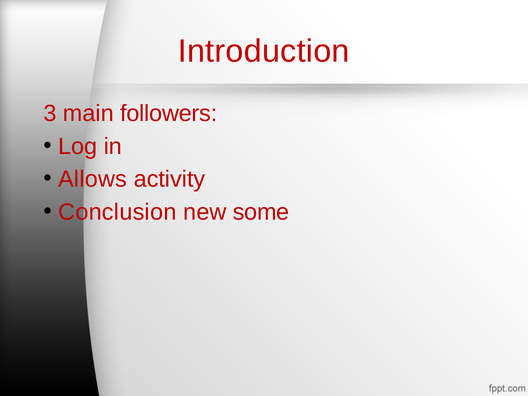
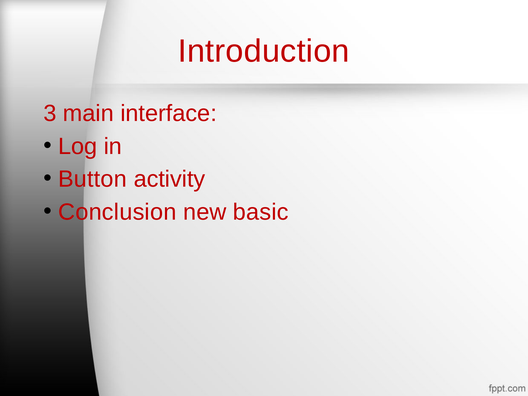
followers: followers -> interface (169, 113)
Allows: Allows -> Button (93, 179)
some: some -> basic (261, 212)
